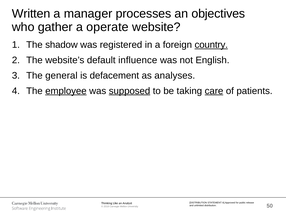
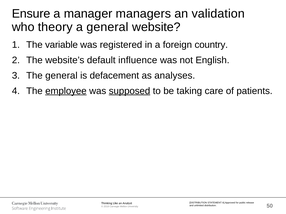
Written: Written -> Ensure (31, 14)
processes: processes -> managers (143, 14)
objectives: objectives -> validation (218, 14)
gather: gather -> theory (55, 27)
a operate: operate -> general (107, 27)
shadow: shadow -> variable (61, 45)
country underline: present -> none (211, 45)
care underline: present -> none (214, 91)
